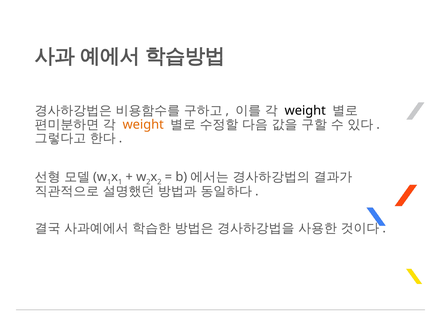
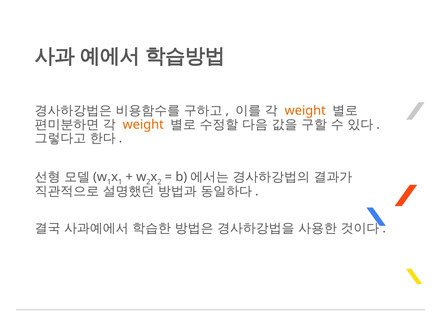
weight colour: black -> orange (305, 111)
